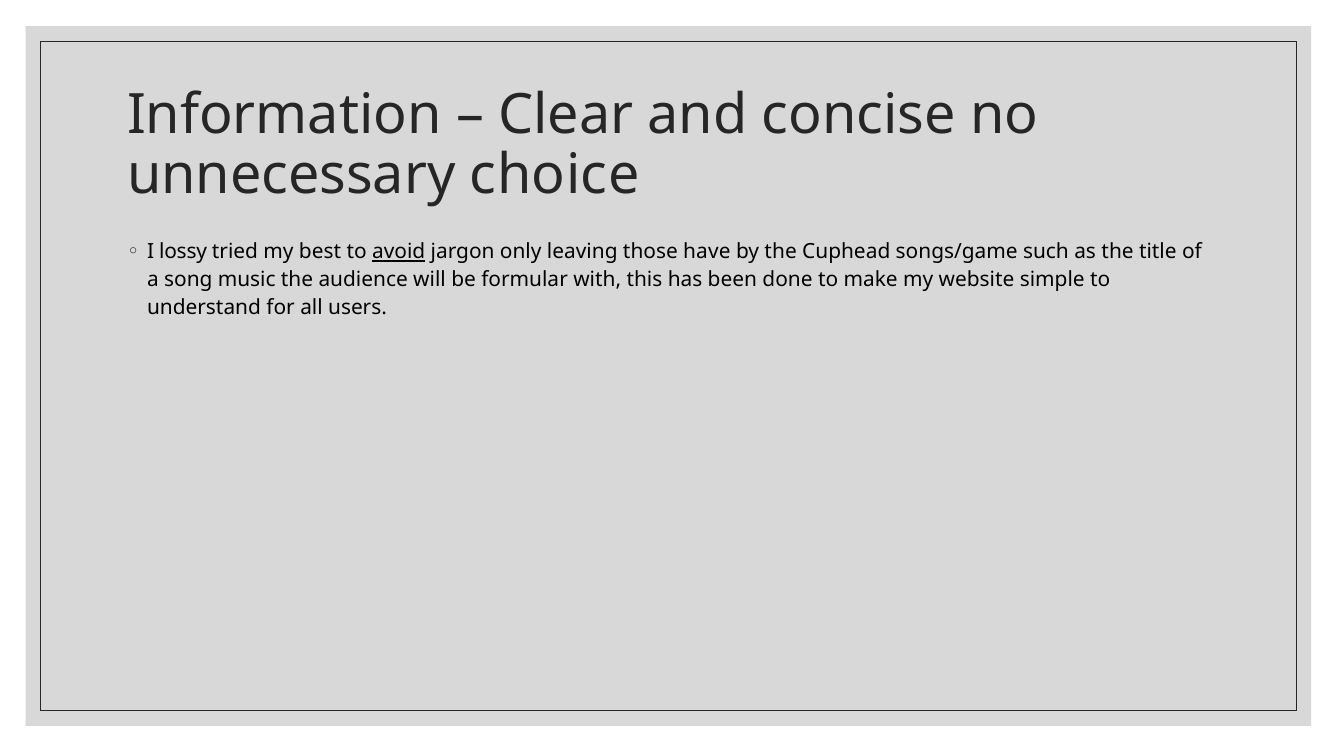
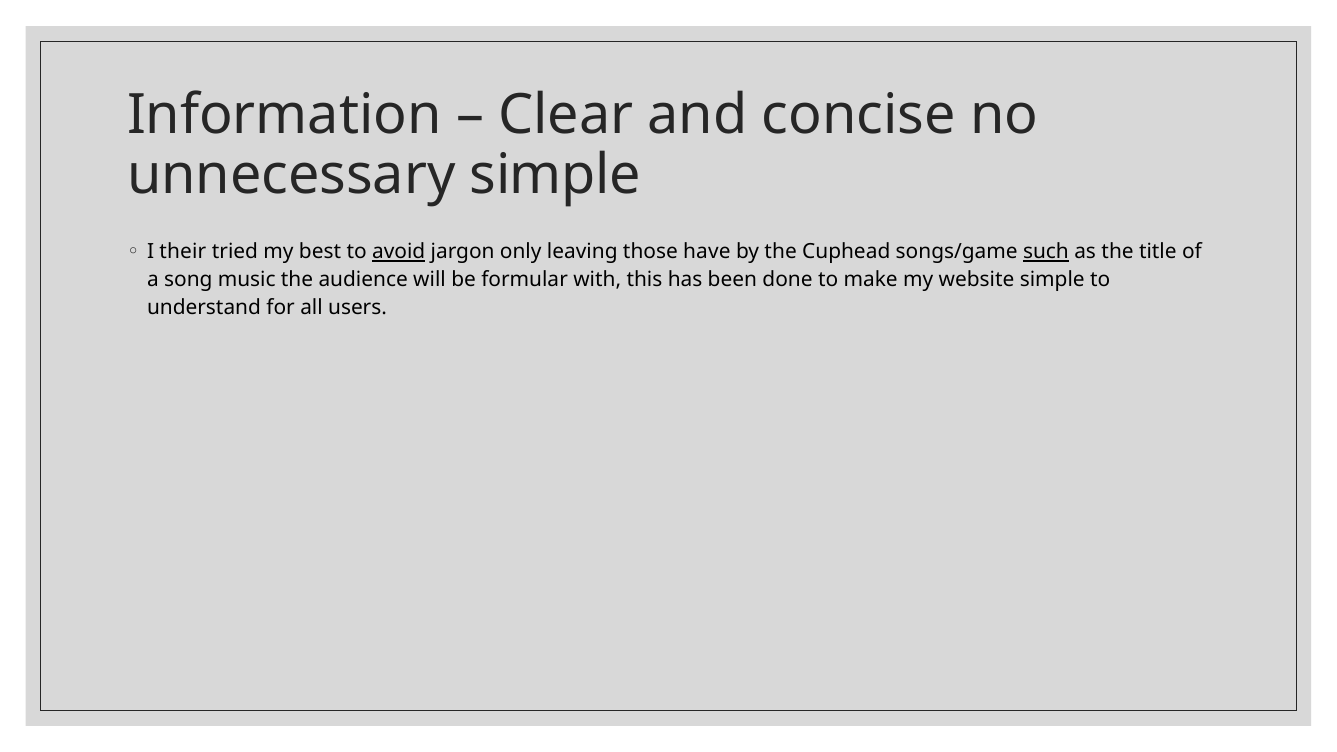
unnecessary choice: choice -> simple (555, 175)
lossy: lossy -> their (183, 252)
such underline: none -> present (1046, 252)
